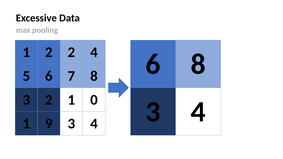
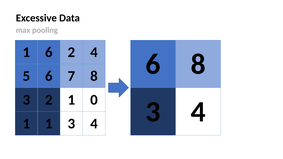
1 2: 2 -> 6 (49, 52)
1 9: 9 -> 1 (49, 124)
